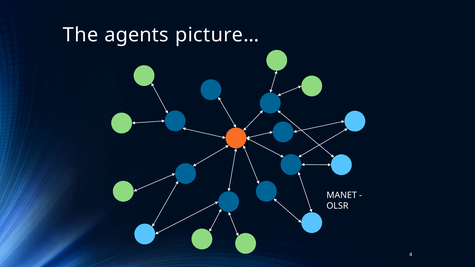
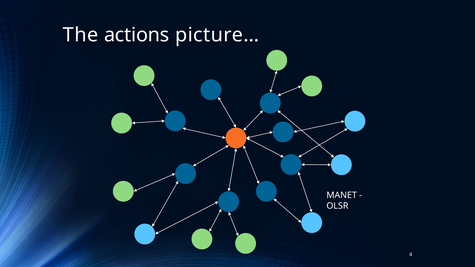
agents: agents -> actions (137, 35)
